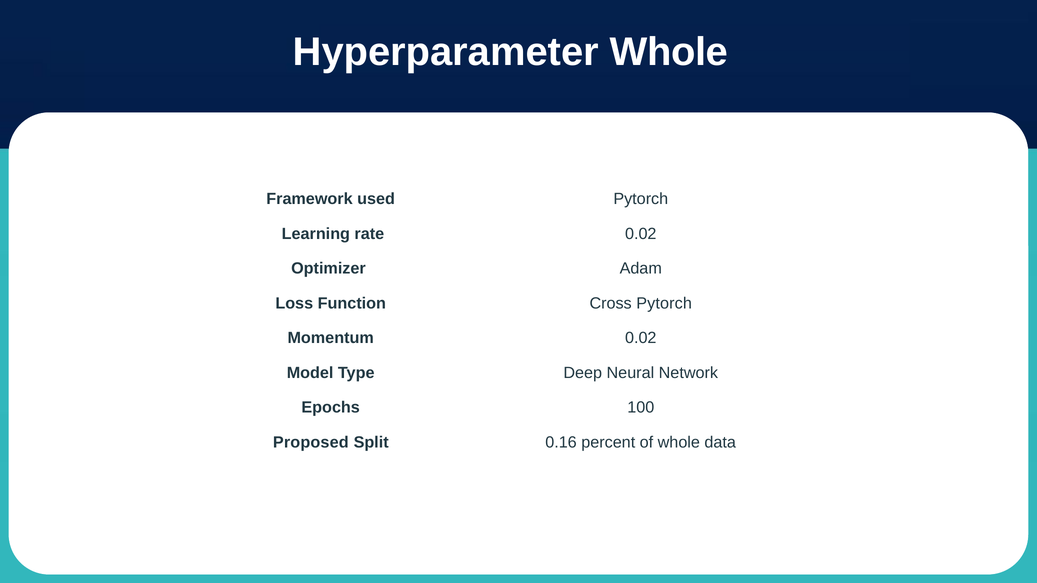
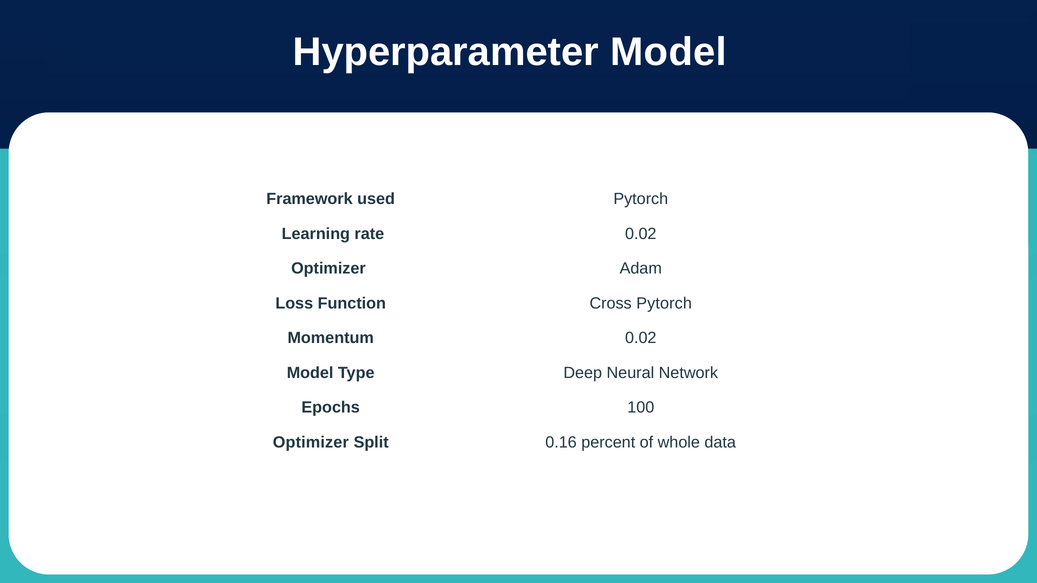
Hyperparameter Whole: Whole -> Model (669, 52)
Proposed: Proposed -> Optimizer (311, 442)
